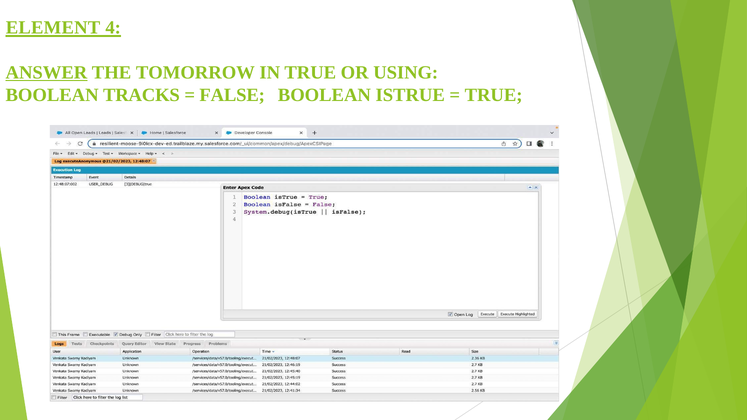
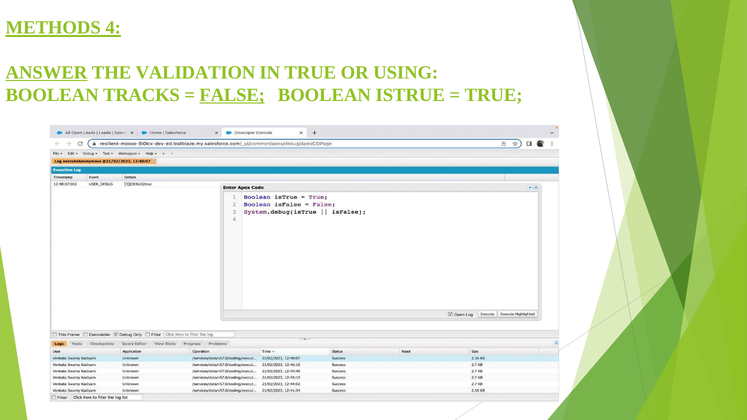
ELEMENT: ELEMENT -> METHODS (53, 28)
TOMORROW: TOMORROW -> VALIDATION (196, 73)
FALSE underline: none -> present (232, 95)
